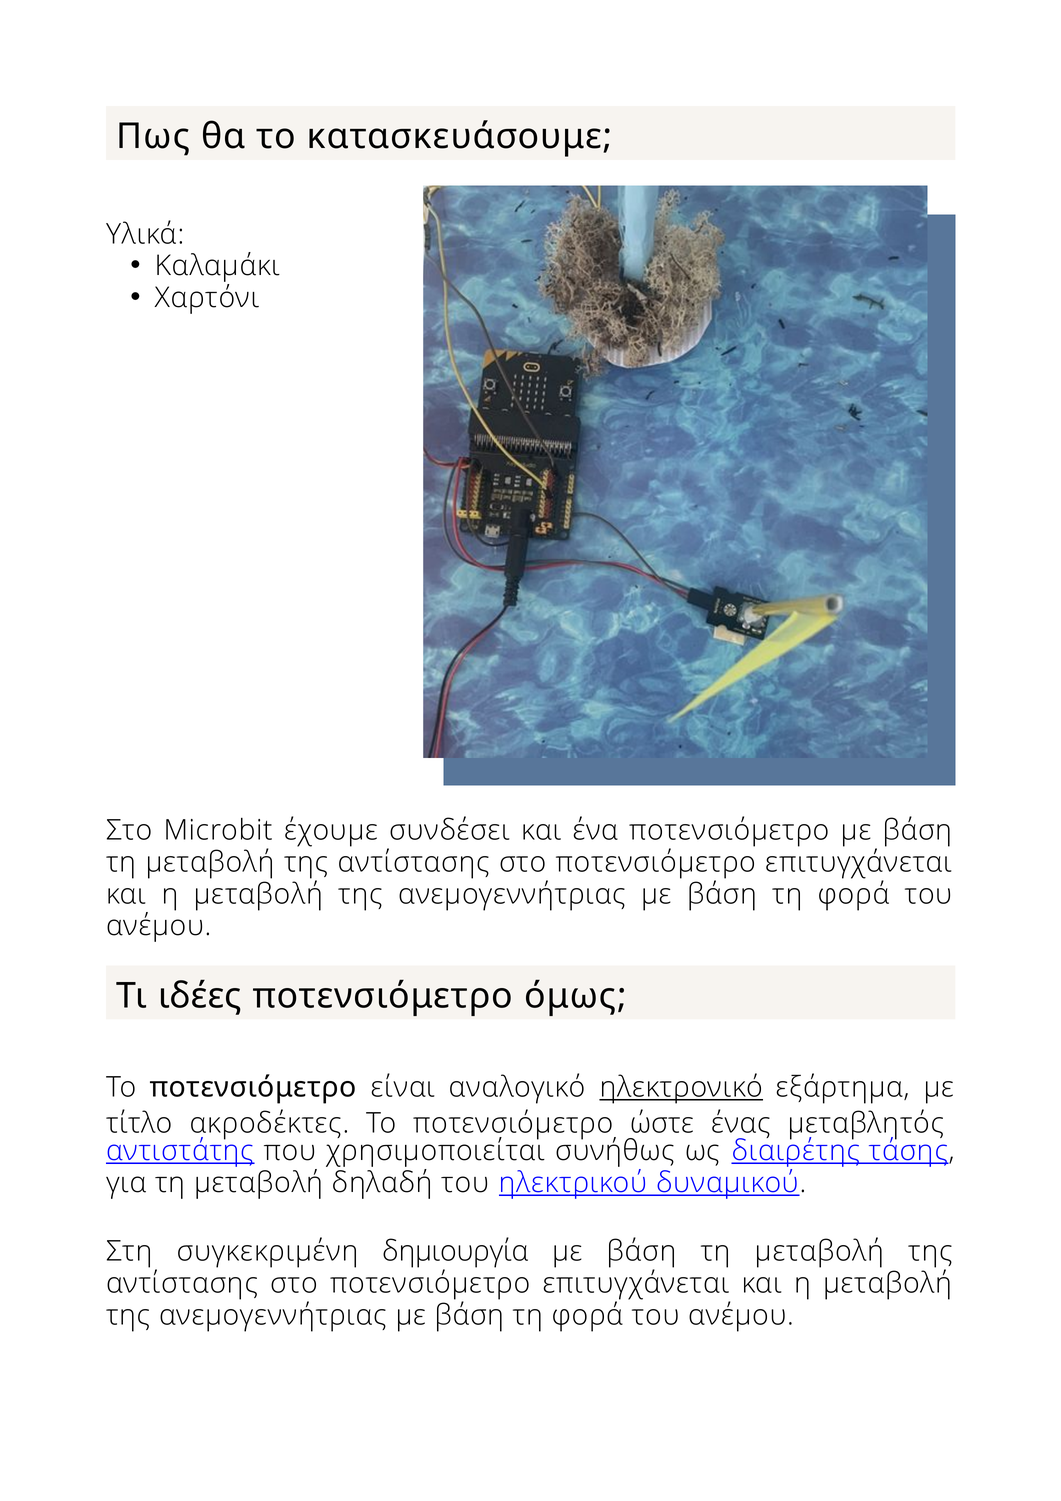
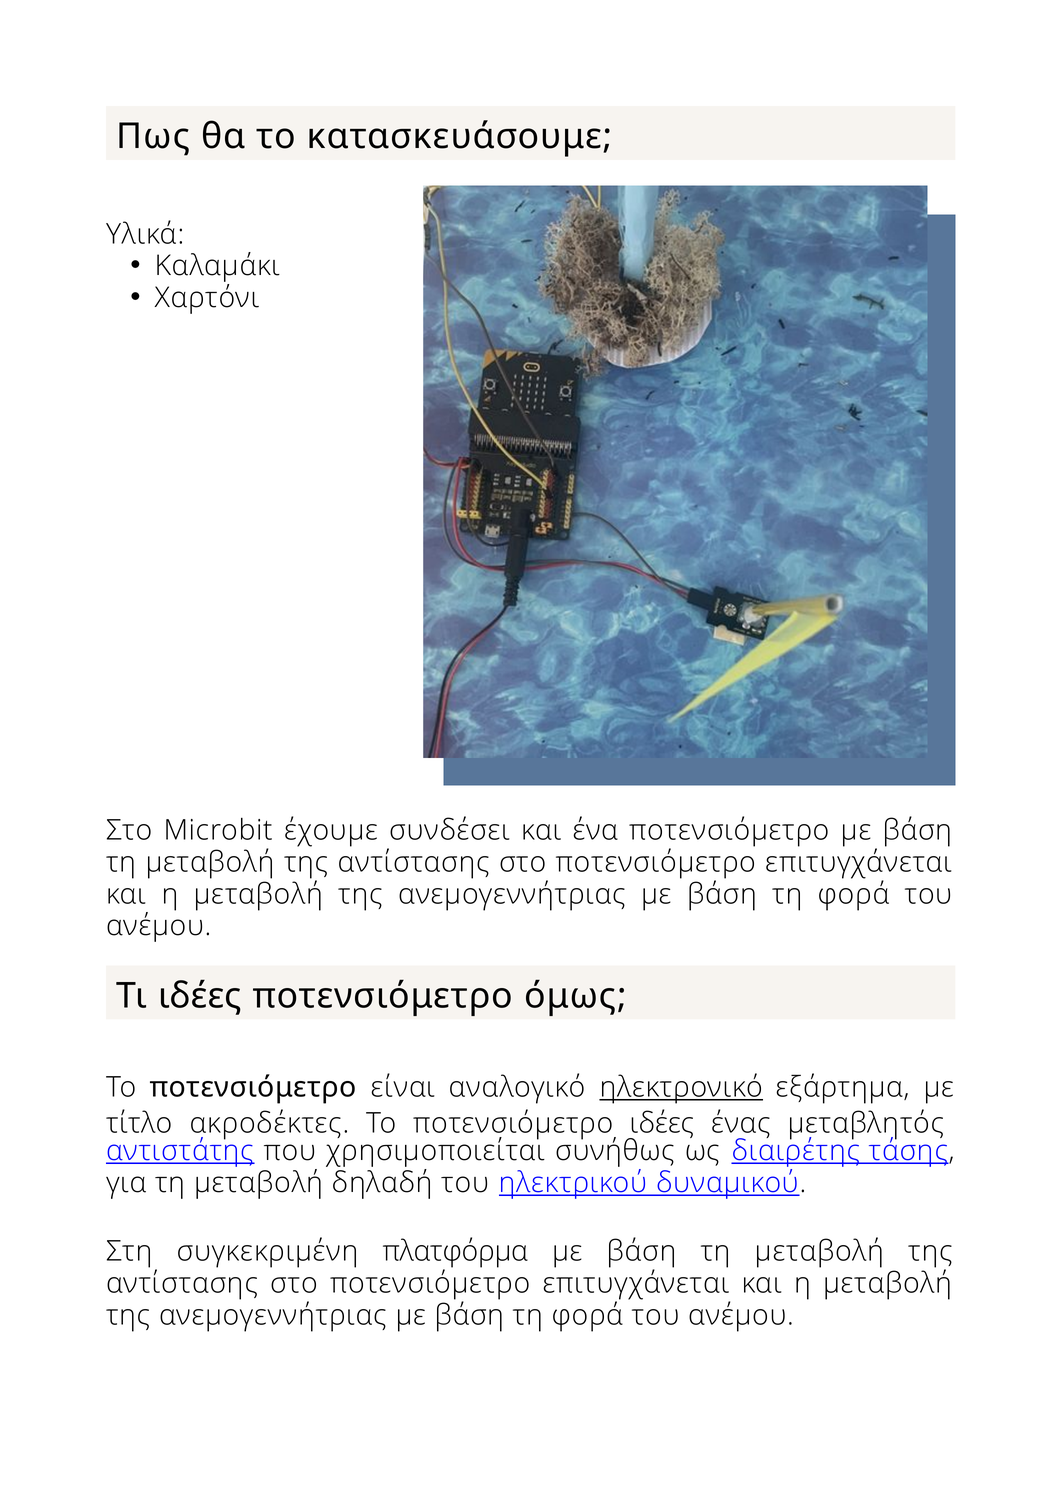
ποτενσιόμετρο ώστε: ώστε -> ιδέες (662, 1124)
δημιουργία: δημιουργία -> πλατφόρμα (455, 1252)
